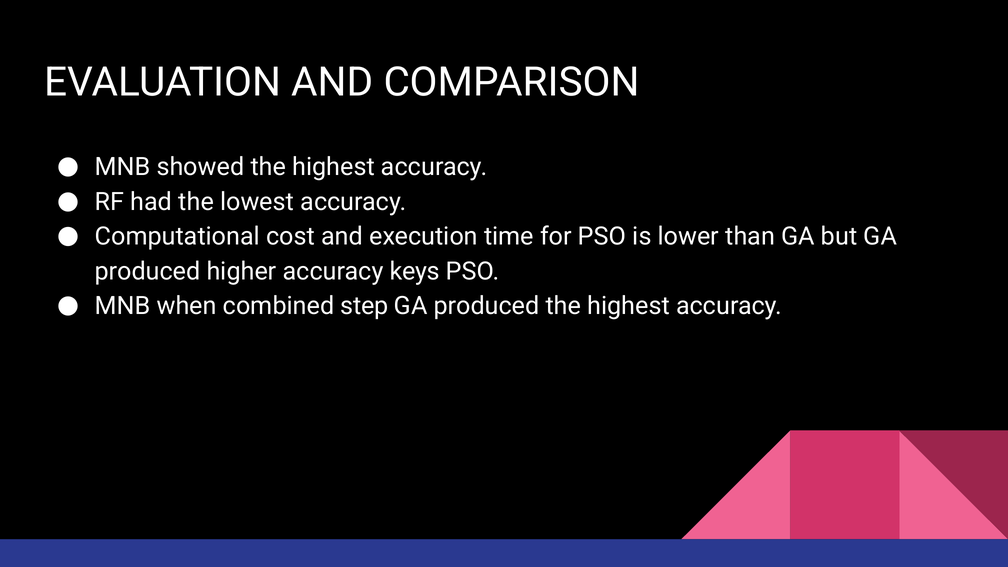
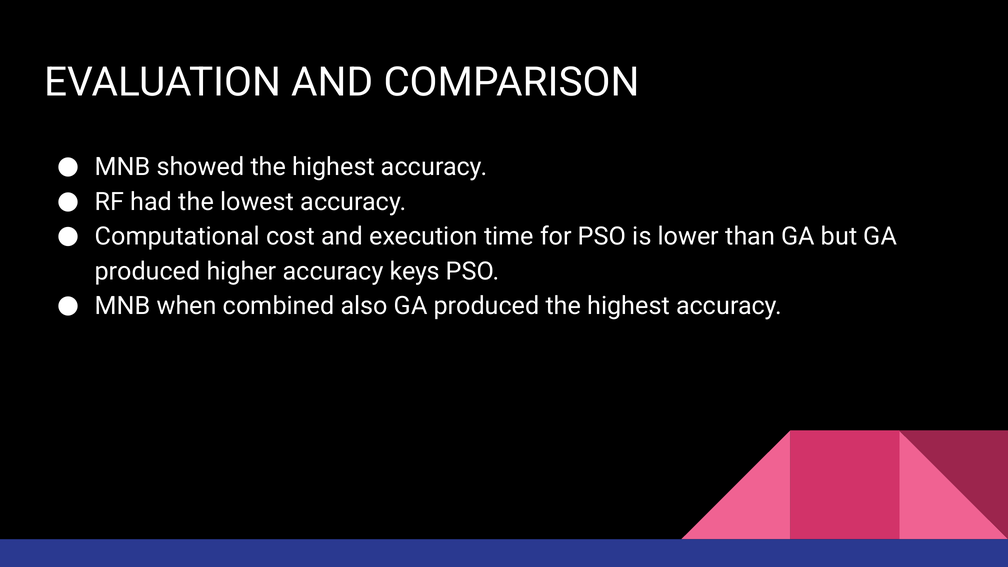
step: step -> also (364, 306)
